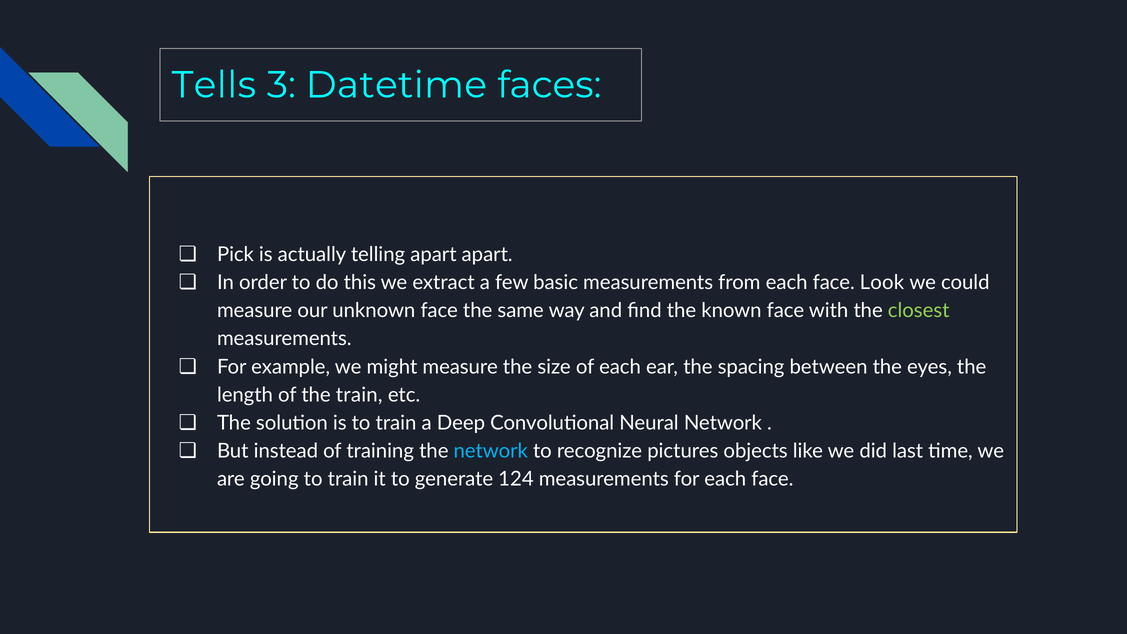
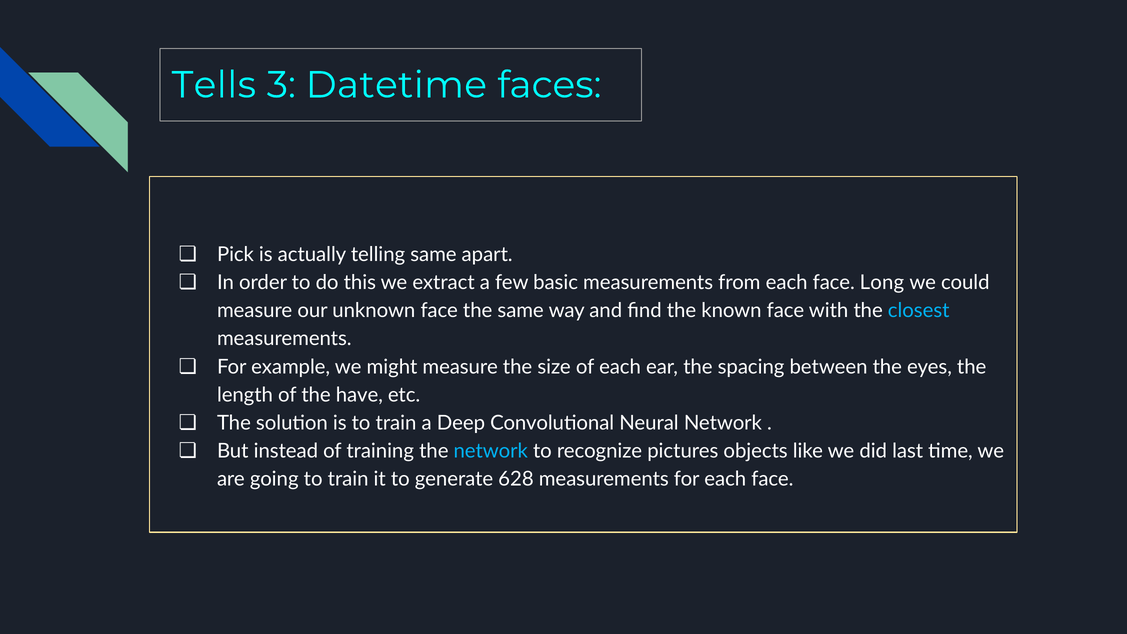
telling apart: apart -> same (433, 254)
Look: Look -> Long (882, 283)
closest colour: light green -> light blue (919, 311)
the train: train -> have (359, 395)
124: 124 -> 628 (516, 479)
